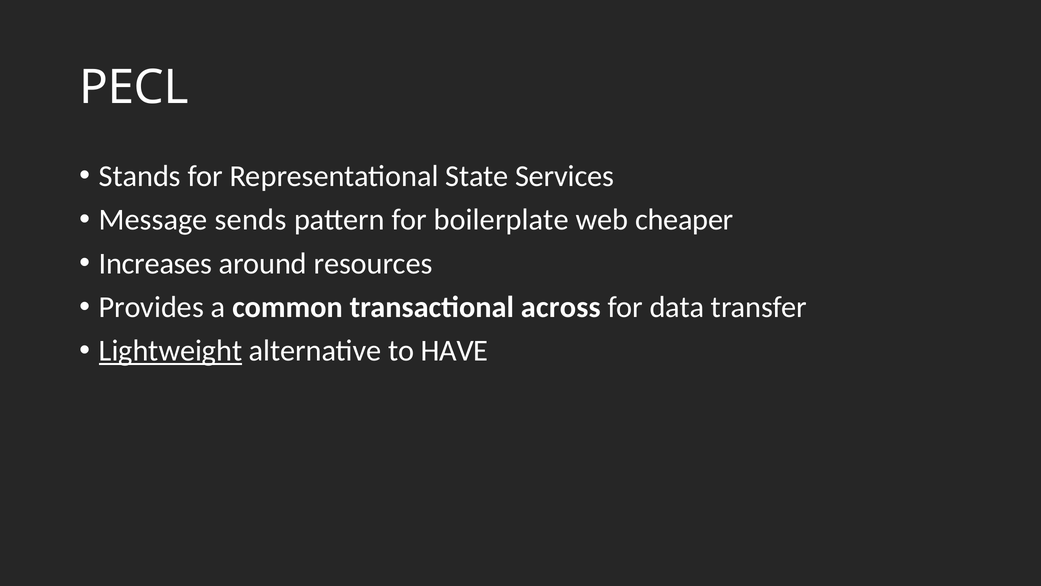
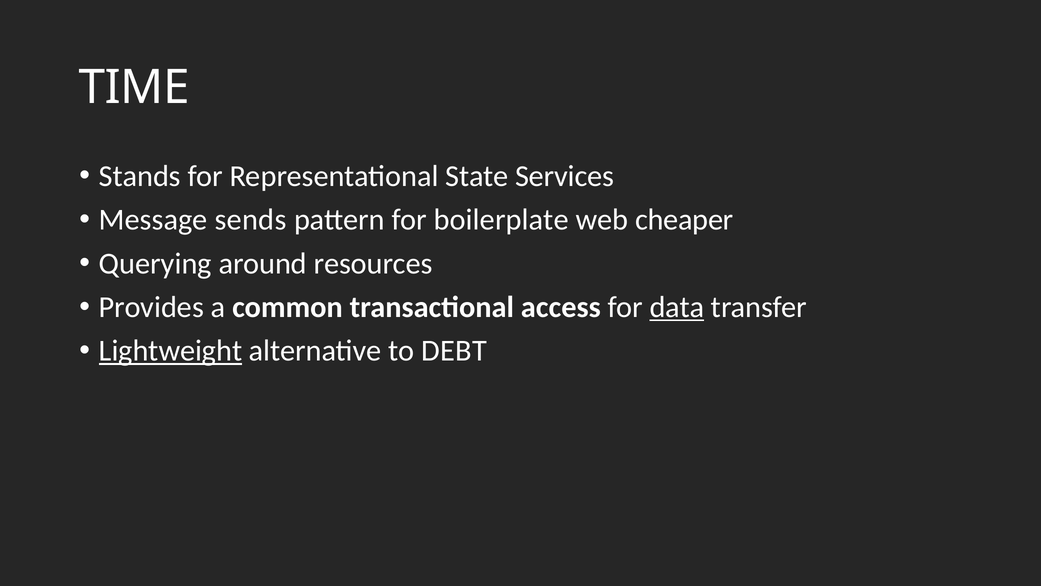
PECL: PECL -> TIME (134, 87)
Increases: Increases -> Querying (155, 263)
across: across -> access (561, 307)
data underline: none -> present (677, 307)
HAVE: HAVE -> DEBT (454, 351)
